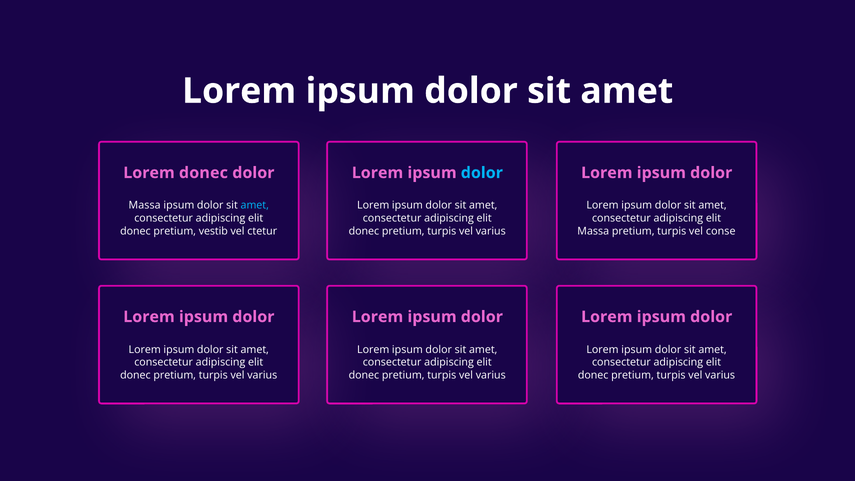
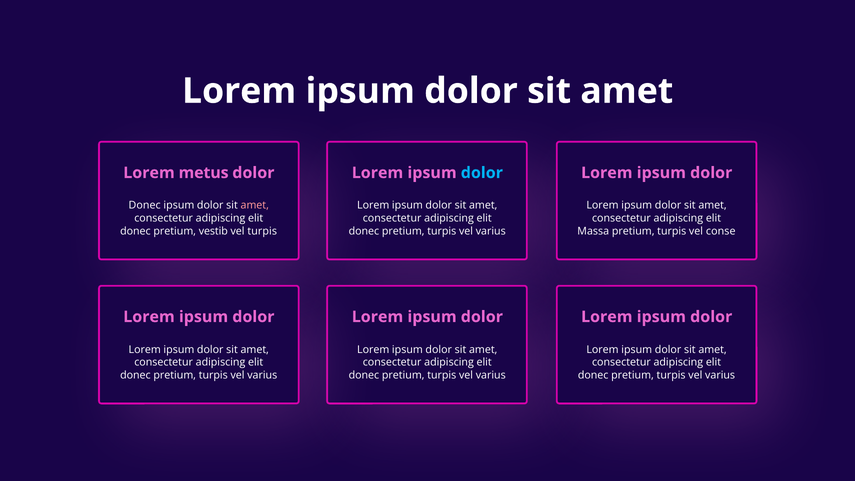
Lorem donec: donec -> metus (204, 173)
Massa: Massa -> Donec (145, 205)
amet colour: light blue -> pink (255, 205)
vel ctetur: ctetur -> turpis (262, 231)
